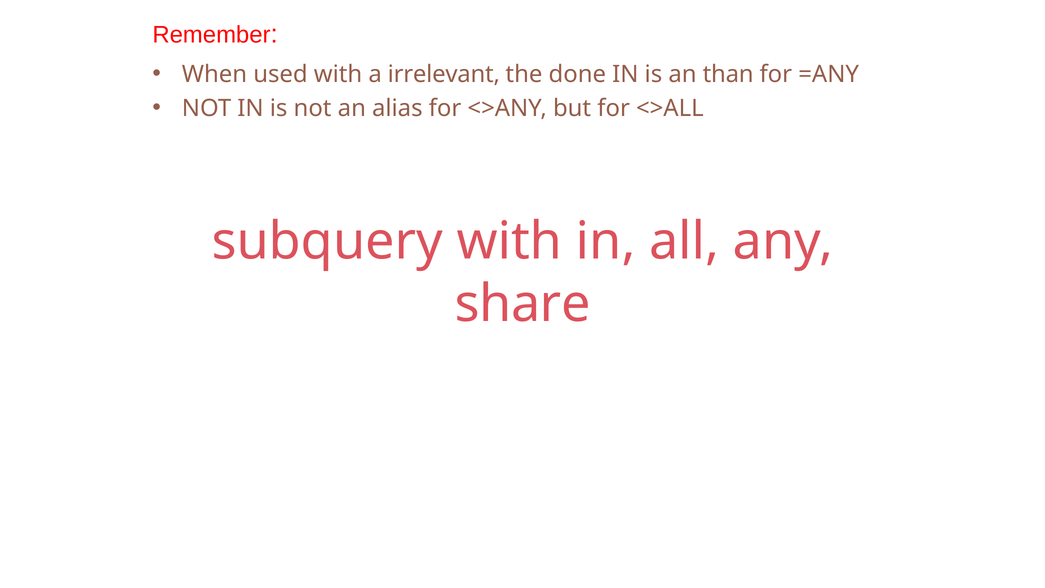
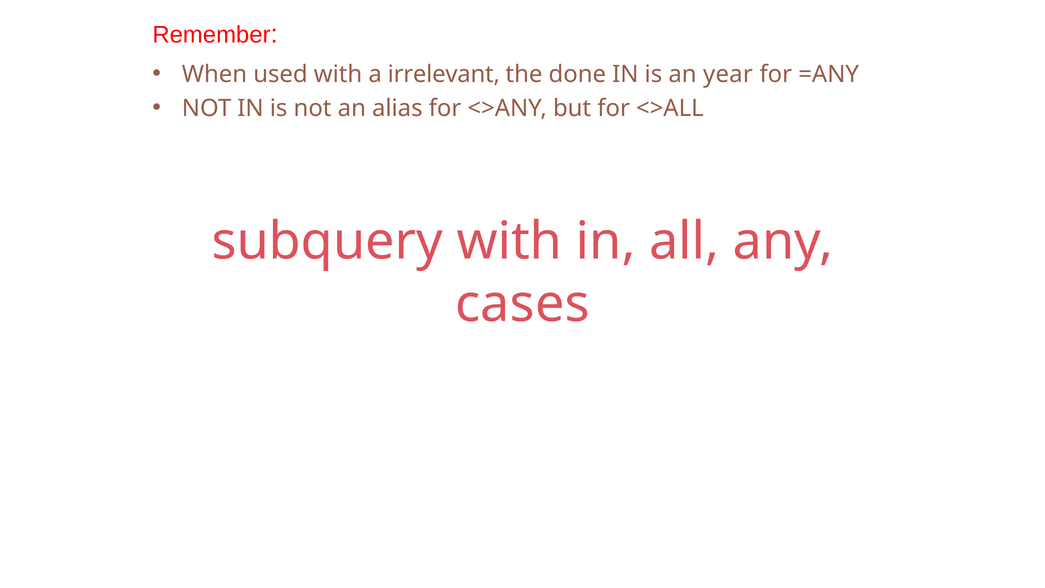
than: than -> year (728, 74)
share: share -> cases (522, 304)
